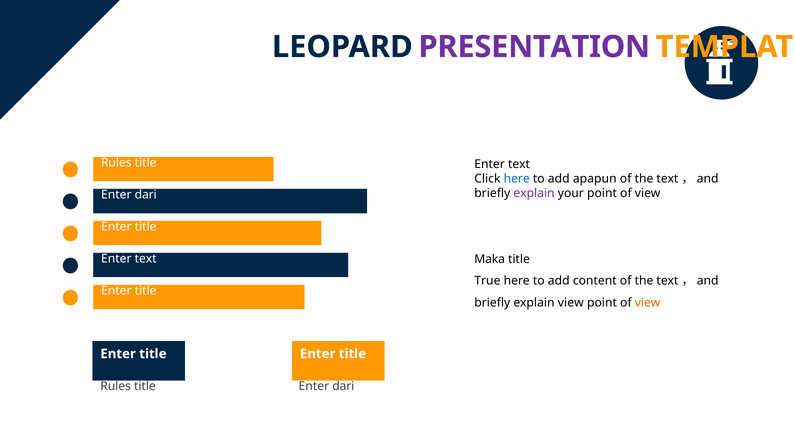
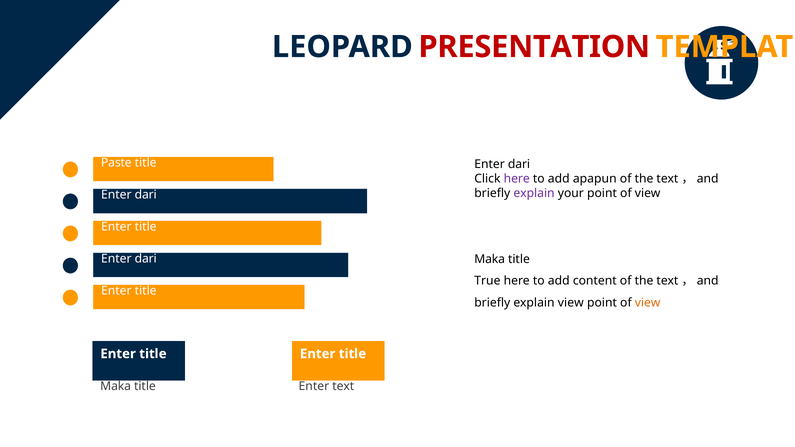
PRESENTATION colour: purple -> red (534, 47)
Rules: Rules -> Paste (116, 163)
text: text -> dari (519, 164)
here colour: blue -> purple (517, 179)
text: text -> dari (146, 259)
Rules: Rules -> Maka (116, 386)
dari: dari -> text (343, 386)
